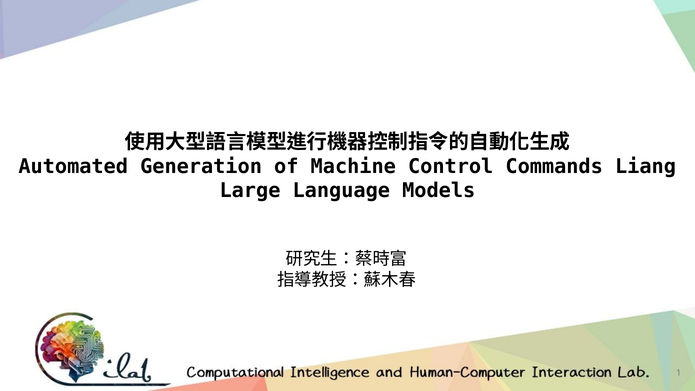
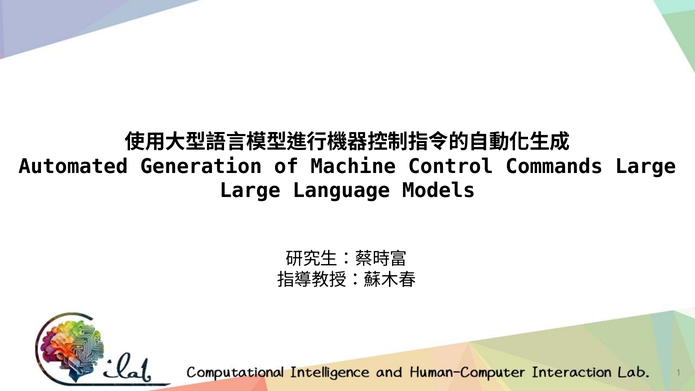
Commands Liang: Liang -> Large (646, 166)
